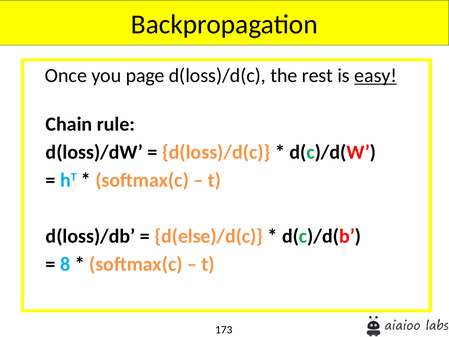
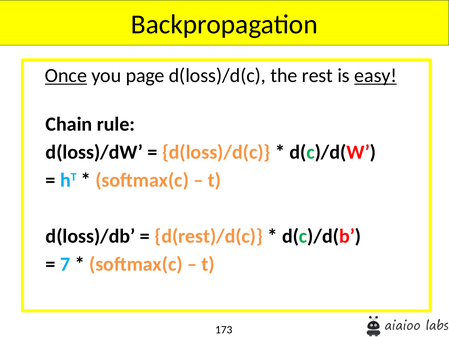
Once underline: none -> present (66, 76)
d(else)/d(c: d(else)/d(c -> d(rest)/d(c (209, 236)
8: 8 -> 7 (65, 264)
